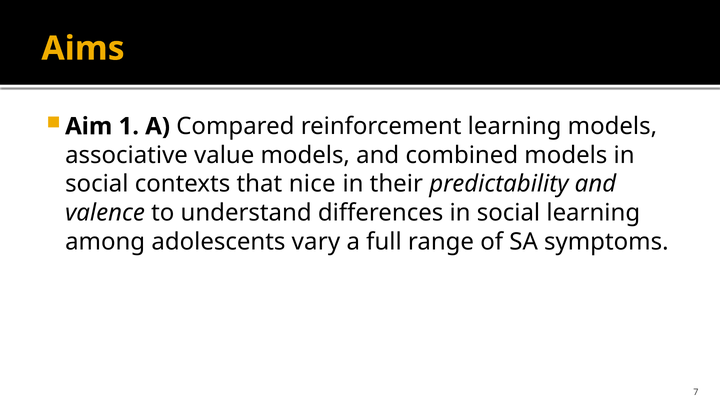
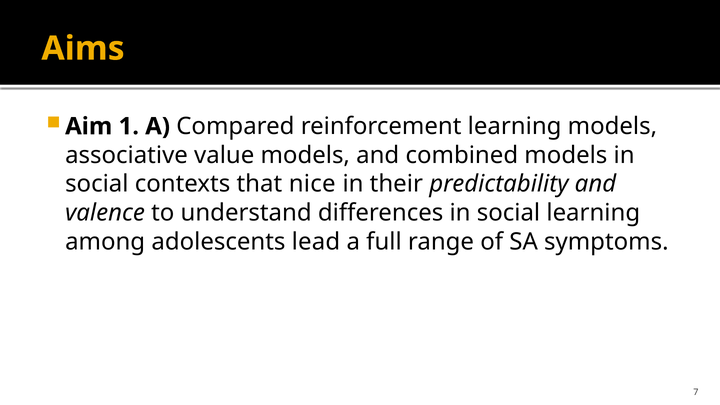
vary: vary -> lead (316, 242)
